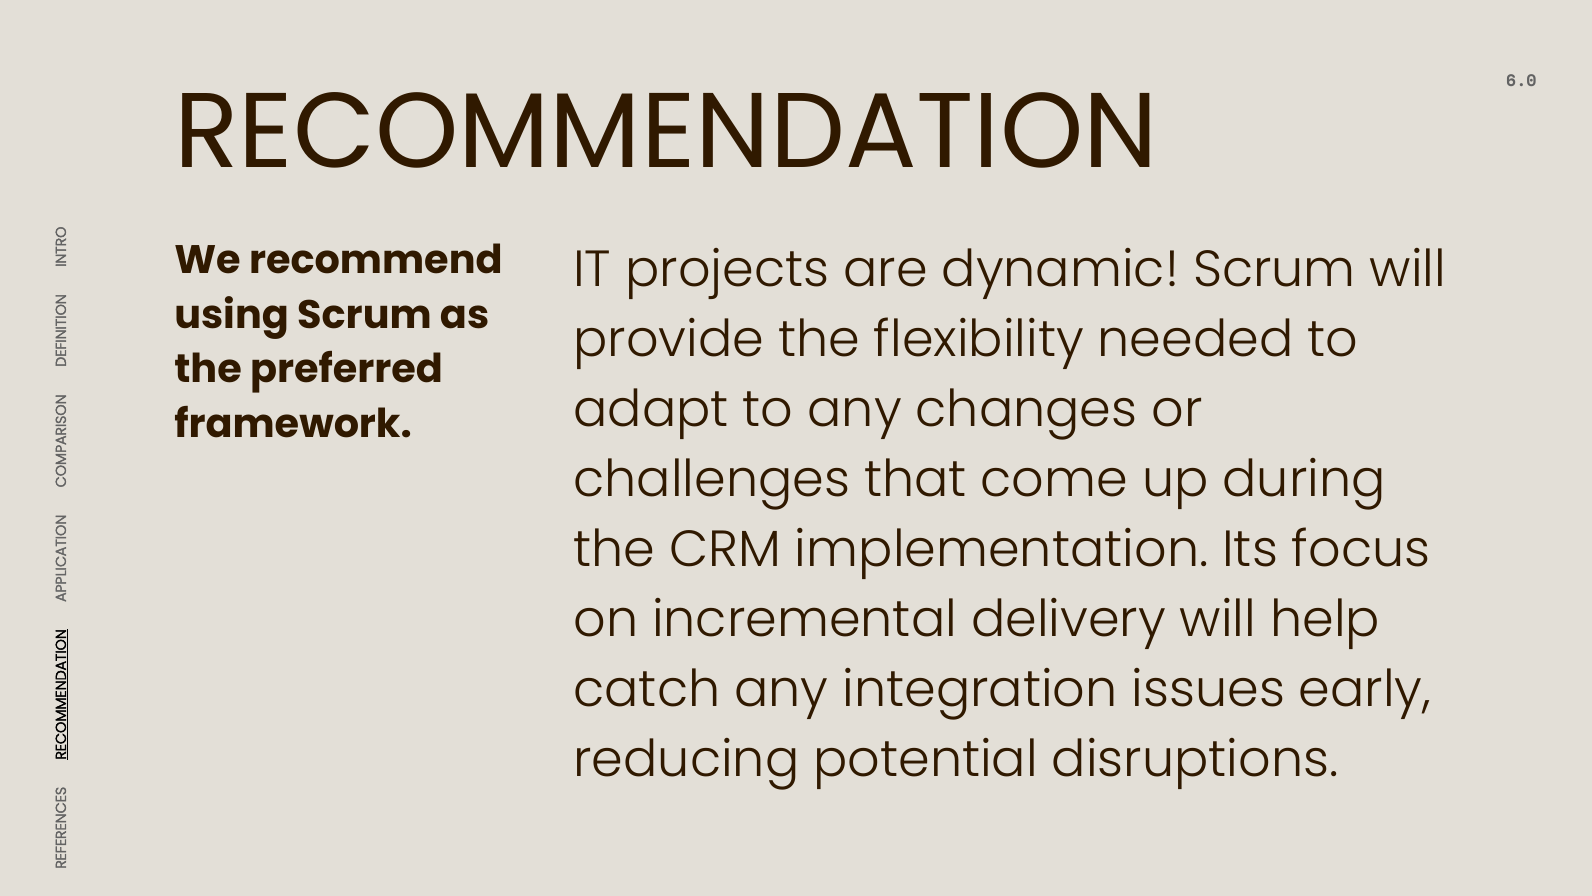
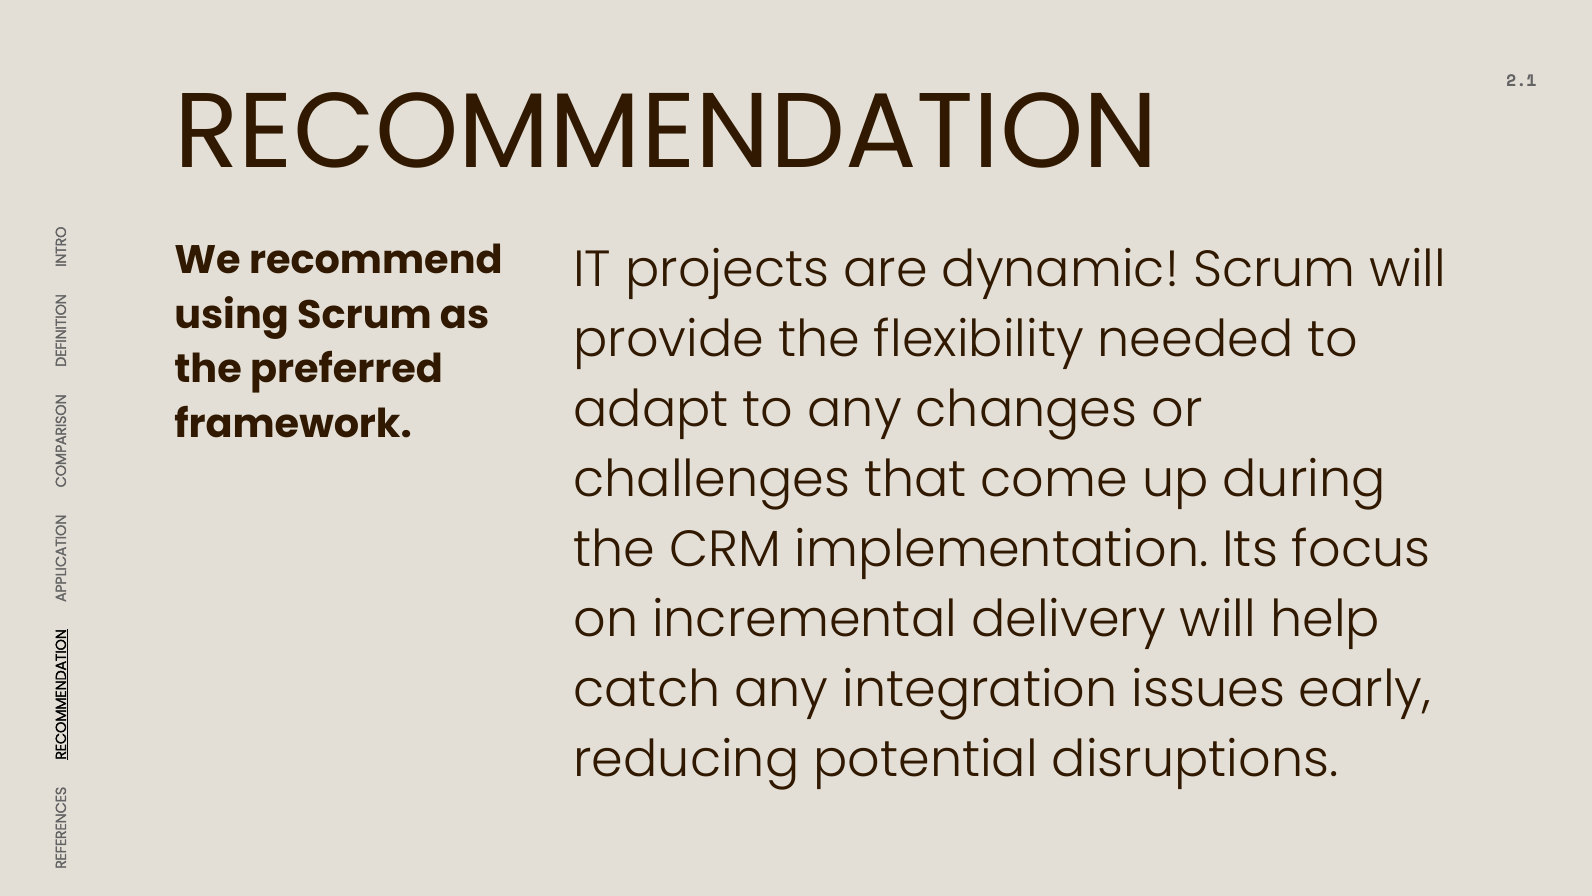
6.0: 6.0 -> 2.1 (1521, 81)
